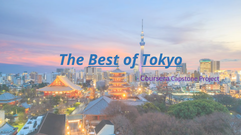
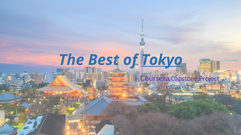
Best underline: present -> none (104, 60)
